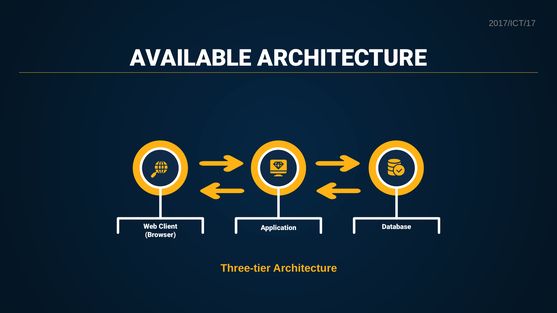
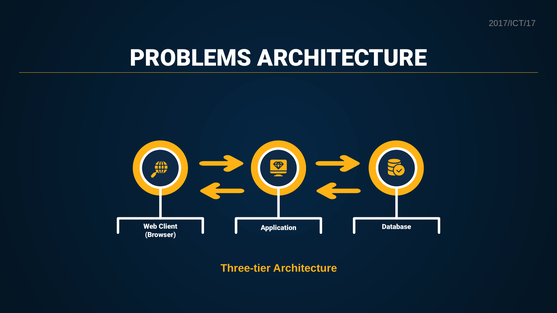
AVAILABLE: AVAILABLE -> PROBLEMS (191, 58)
